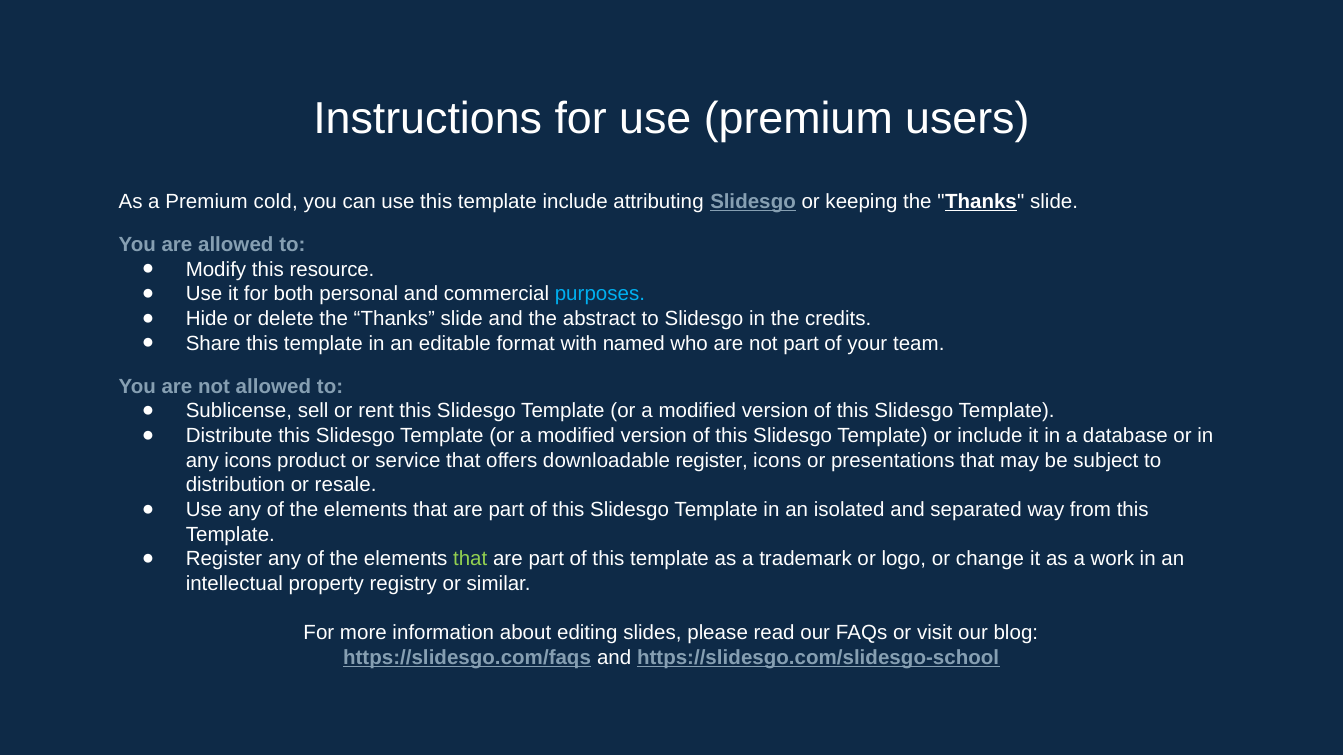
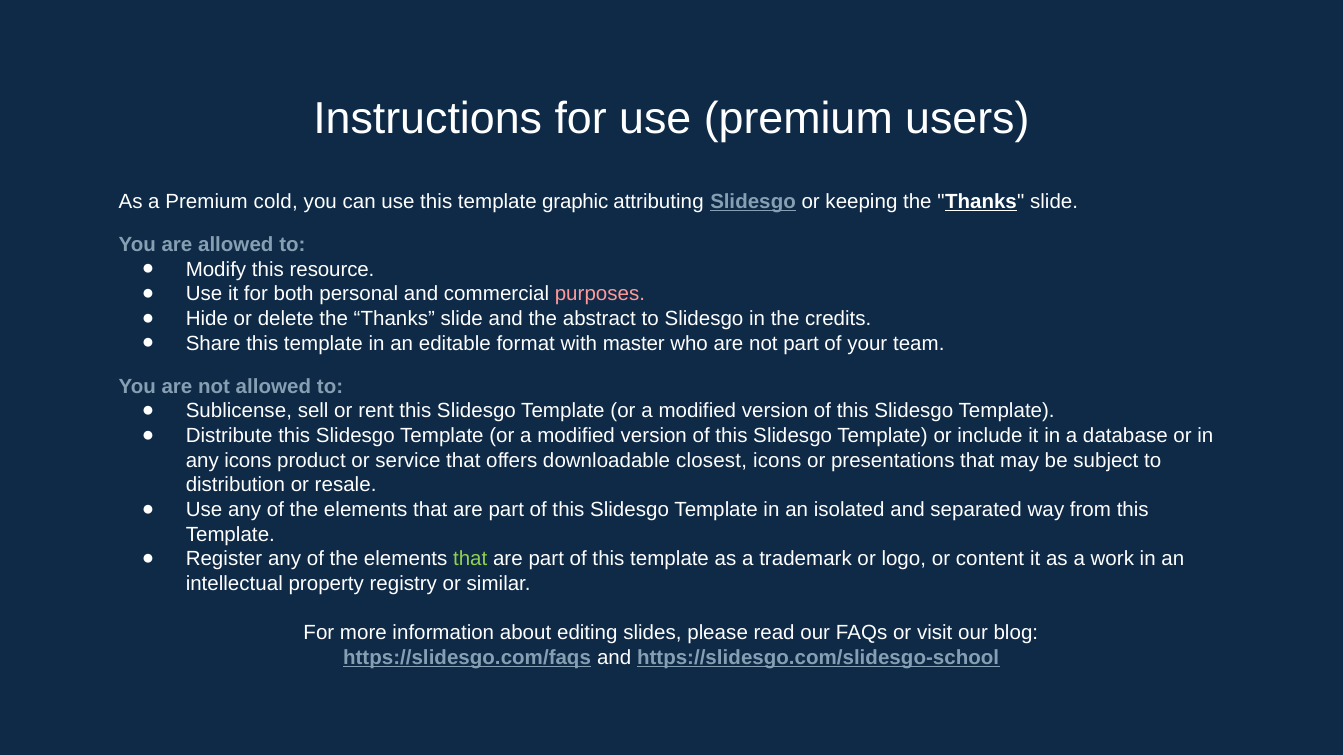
template include: include -> graphic (575, 202)
purposes colour: light blue -> pink (600, 294)
named: named -> master (634, 343)
downloadable register: register -> closest (712, 461)
change: change -> content (990, 559)
